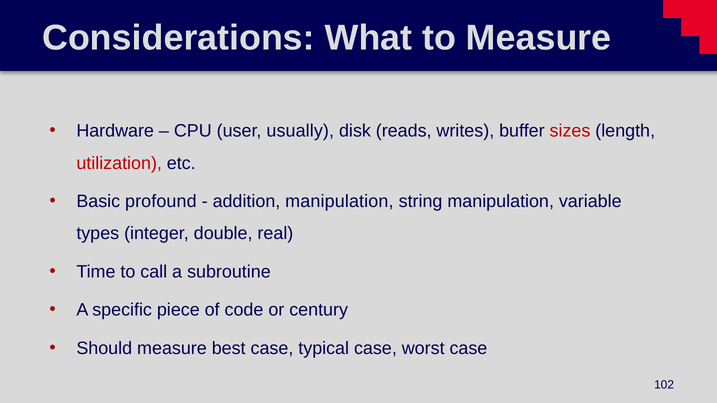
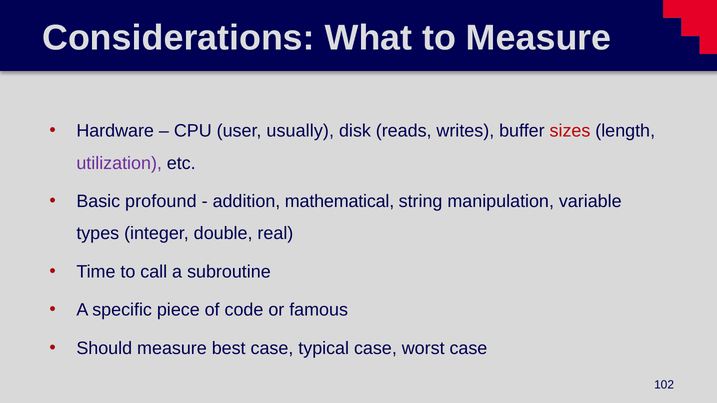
utilization colour: red -> purple (119, 163)
addition manipulation: manipulation -> mathematical (340, 202)
century: century -> famous (319, 310)
